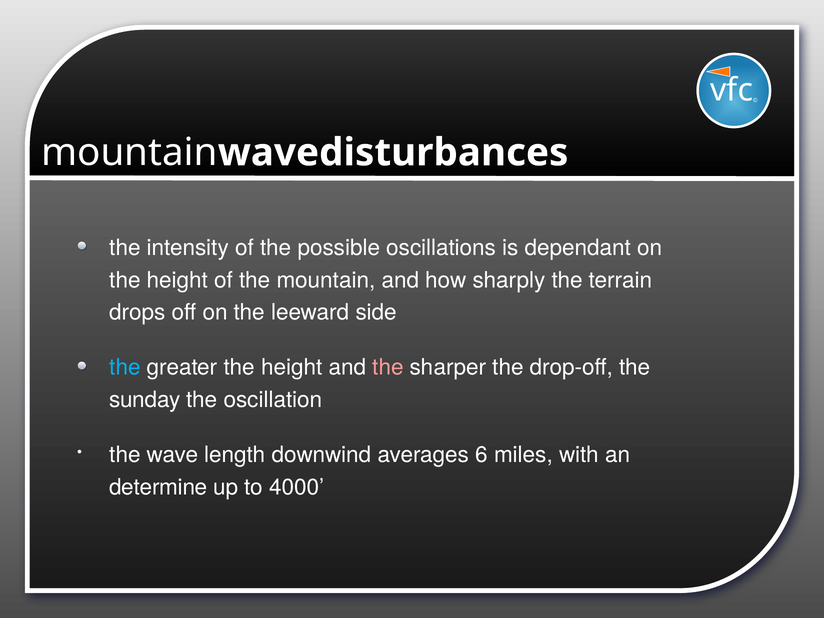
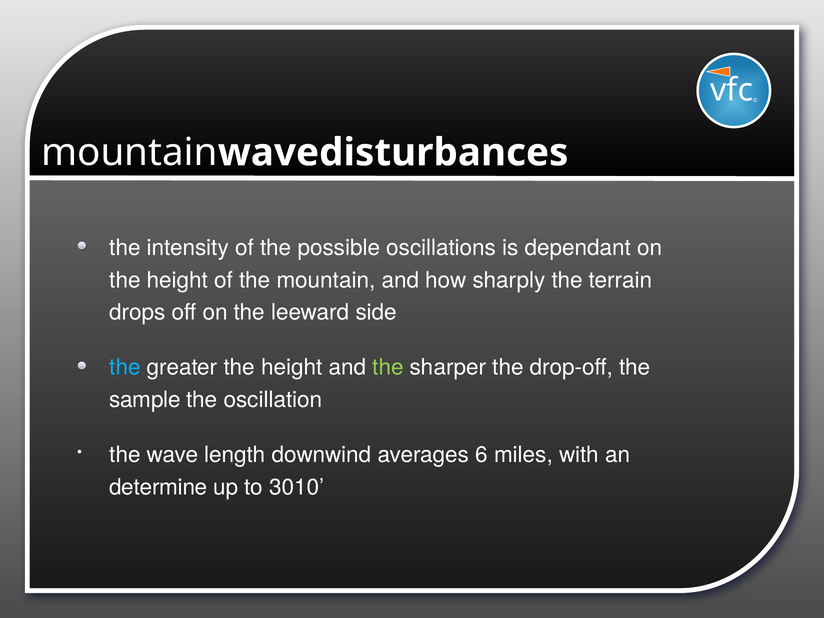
the colour: pink -> light green (388, 368)
sunday: sunday -> sample (145, 400)
4000: 4000 -> 3010 (297, 487)
